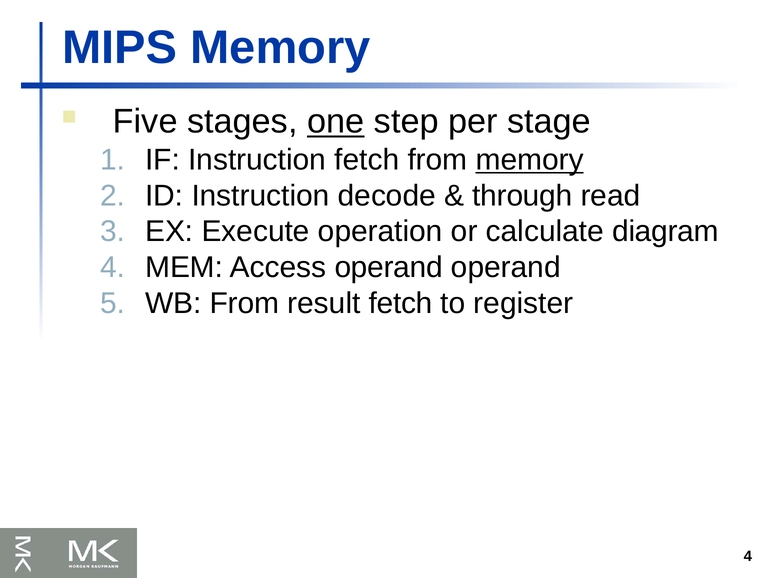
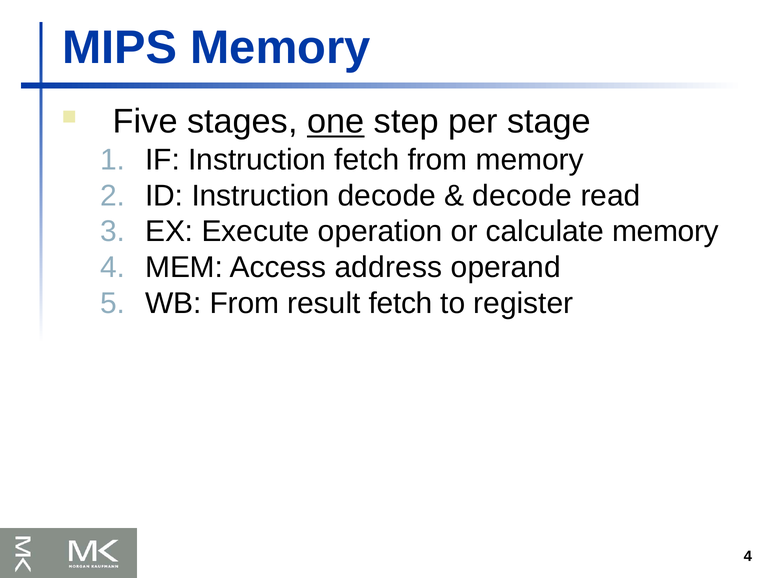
memory underline: present -> none (530, 160)
through: through -> decode (522, 196)
calculate diagram: diagram -> memory (666, 232)
Access operand: operand -> address (388, 268)
